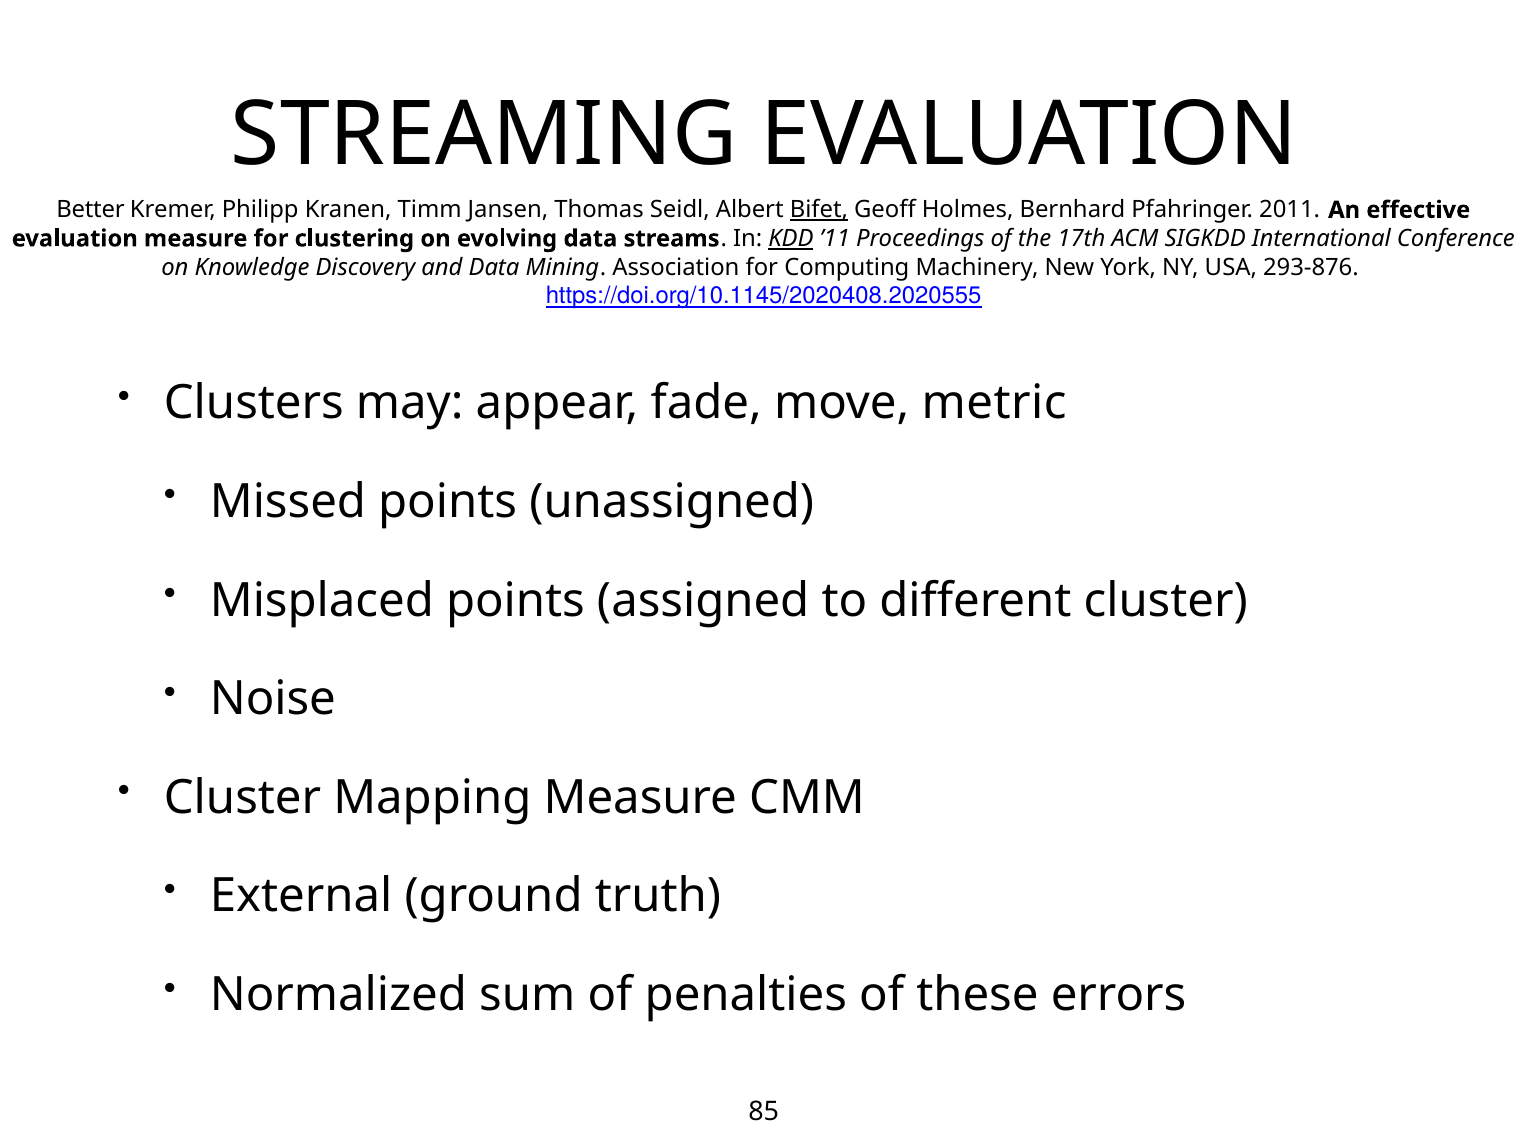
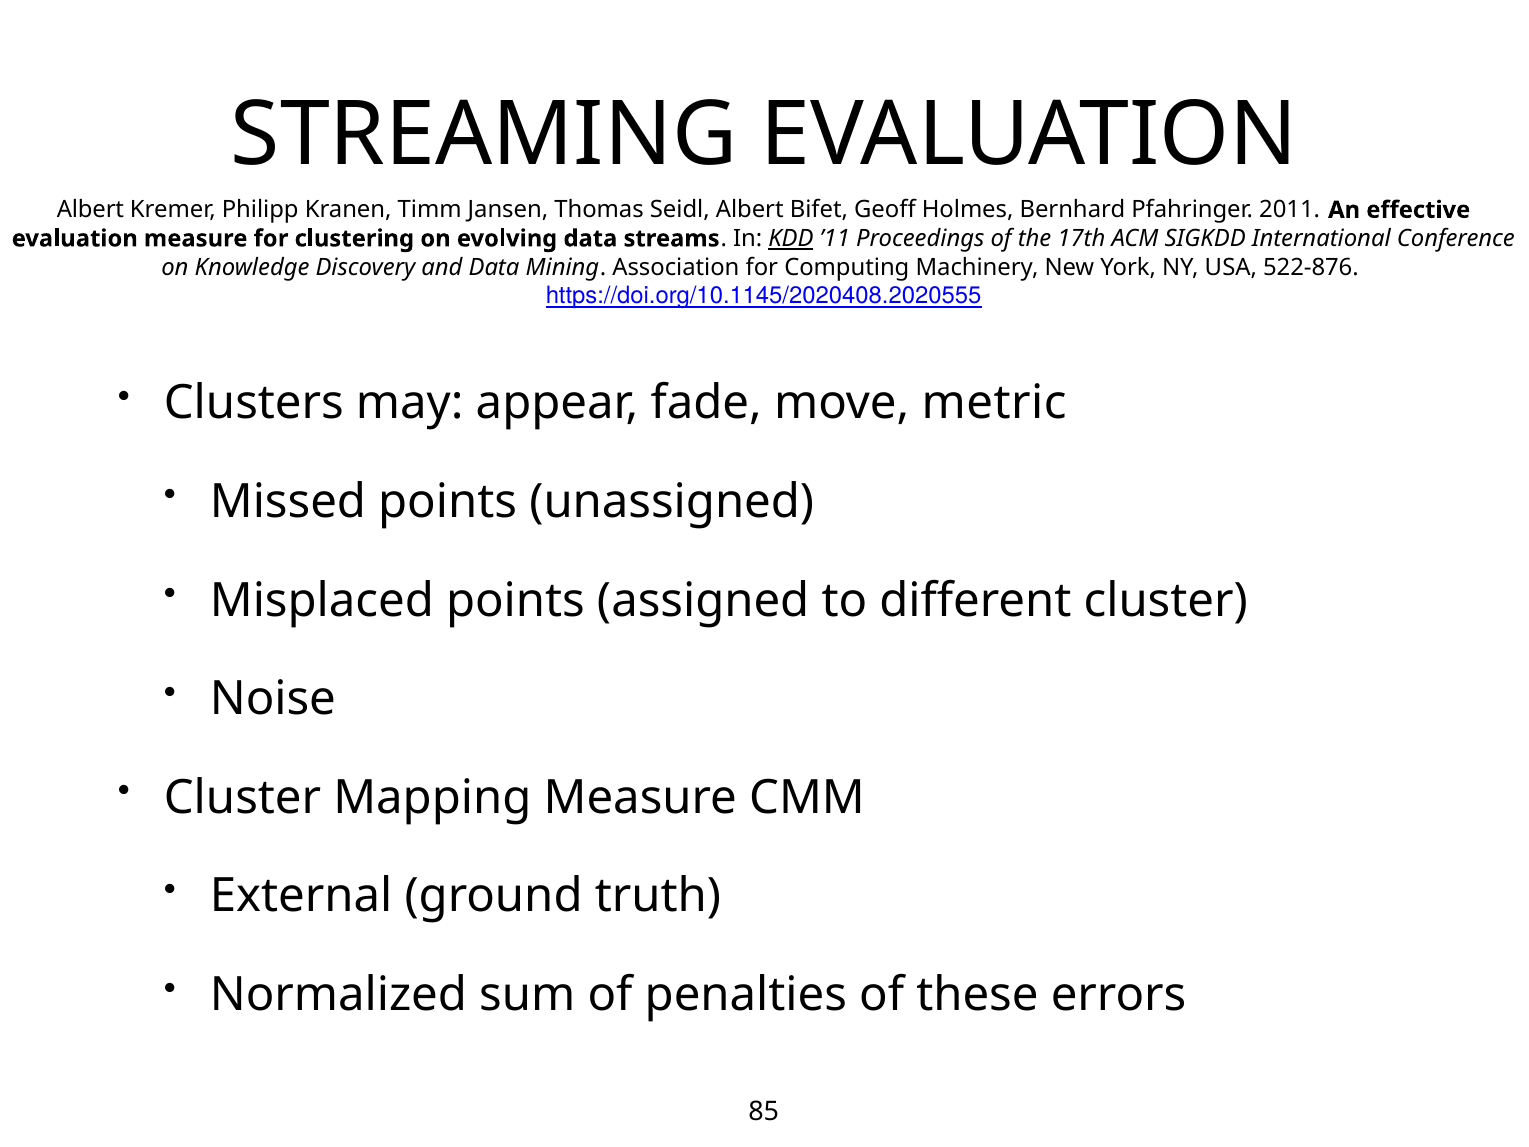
Better: Better -> Albert (90, 210)
Bifet underline: present -> none (819, 210)
293-876: 293-876 -> 522-876 (1311, 267)
